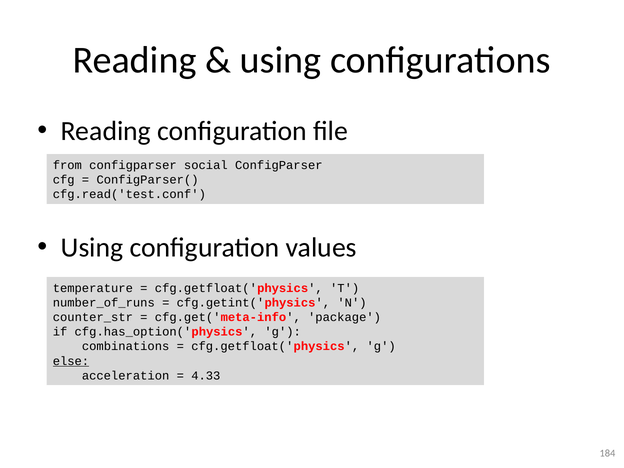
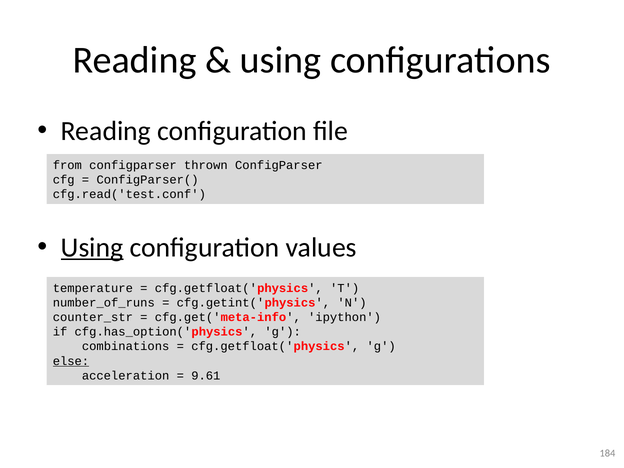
social: social -> thrown (206, 165)
Using underline: none -> present (92, 247)
package: package -> ipython (345, 317)
4.33: 4.33 -> 9.61 (206, 376)
